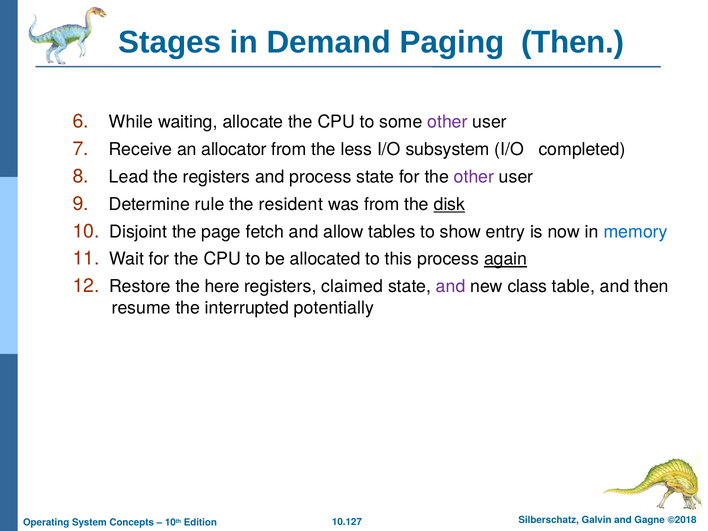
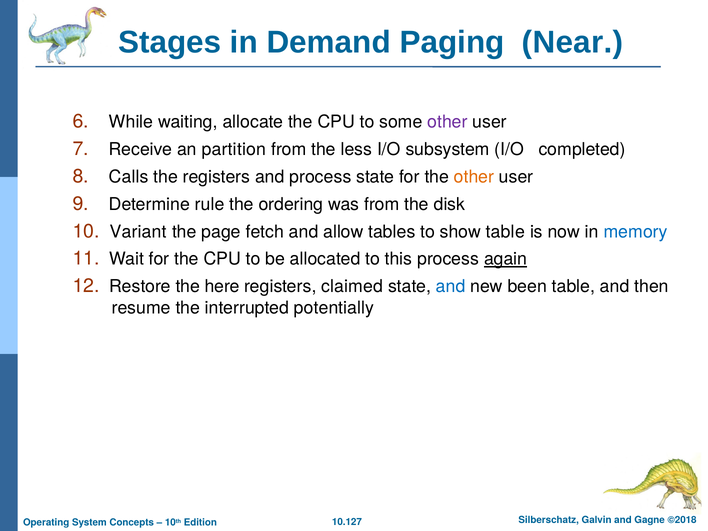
Paging Then: Then -> Near (572, 42)
allocator: allocator -> partition (234, 149)
Lead: Lead -> Calls (129, 177)
other colour: purple -> orange (474, 177)
resident: resident -> ordering (291, 204)
disk underline: present -> none (449, 204)
Disjoint: Disjoint -> Variant (138, 232)
show entry: entry -> table (505, 232)
and colour: purple -> blue (451, 287)
class: class -> been (527, 287)
